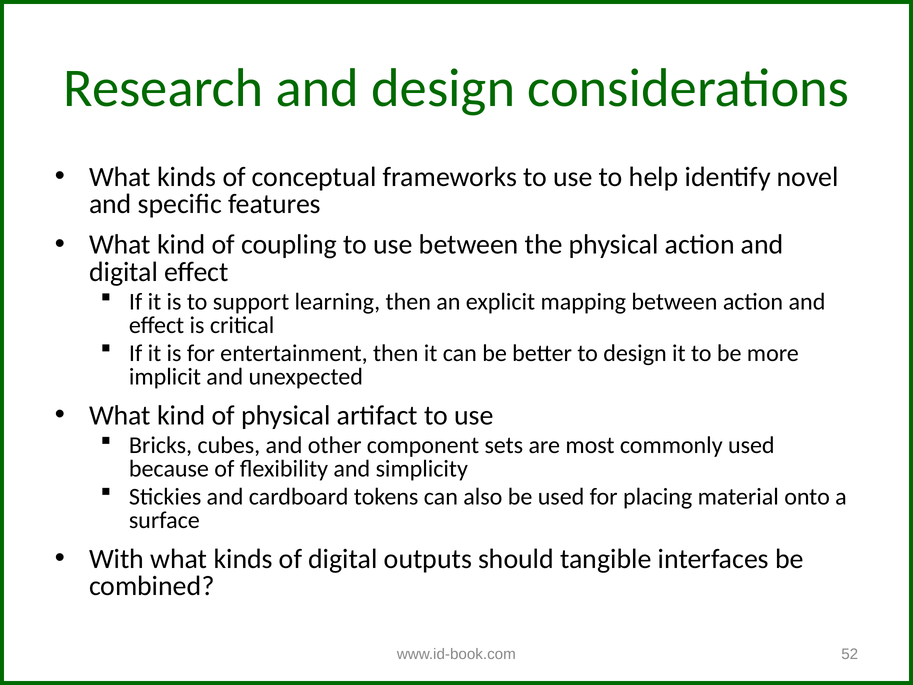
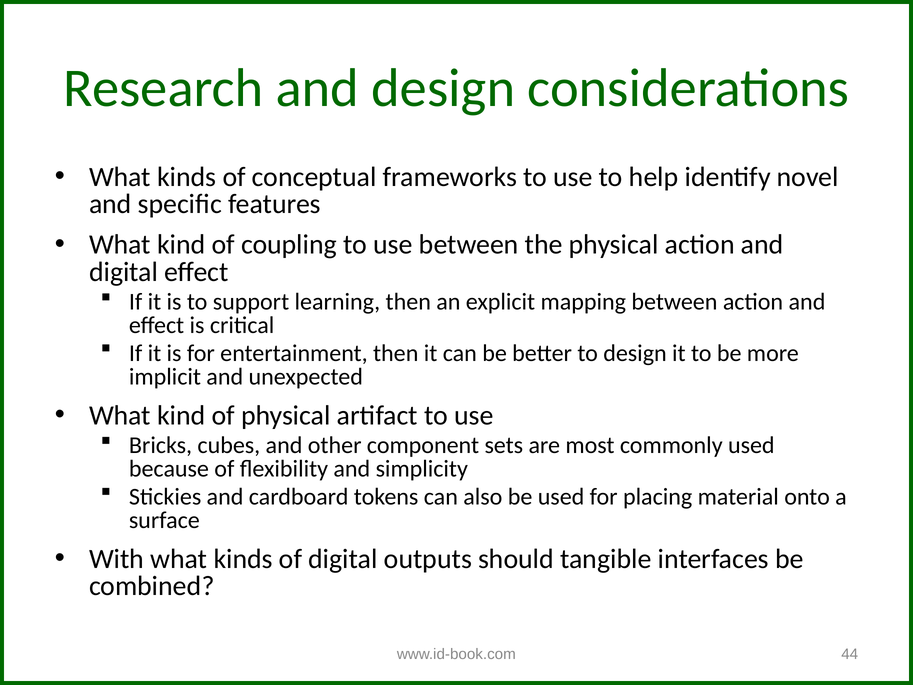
52: 52 -> 44 (850, 654)
